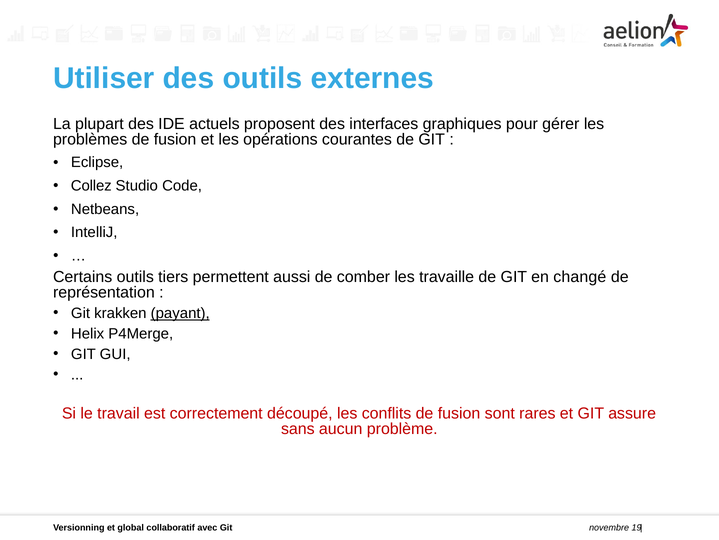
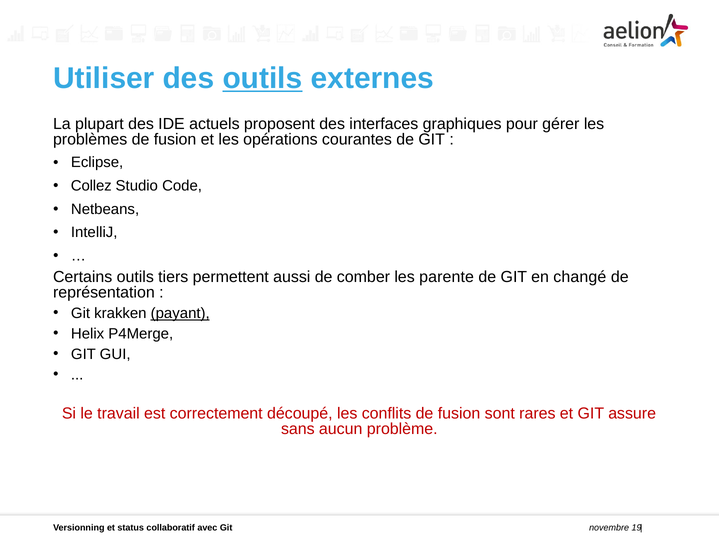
outils underline: none -> present (263, 78)
travaille: travaille -> parente (447, 277)
global: global -> status (131, 527)
